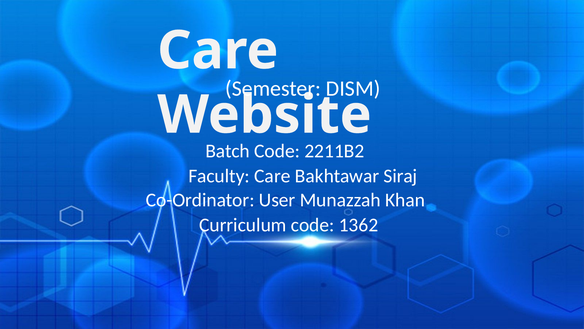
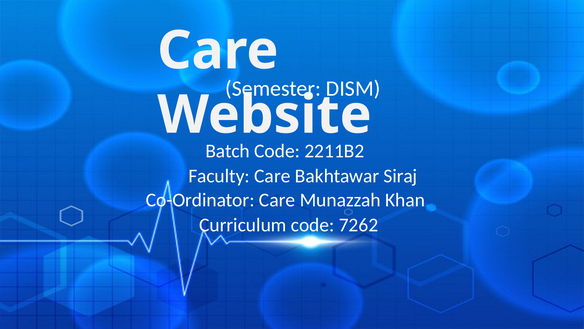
Co-Ordinator User: User -> Care (277, 200)
1362: 1362 -> 7262 (359, 225)
